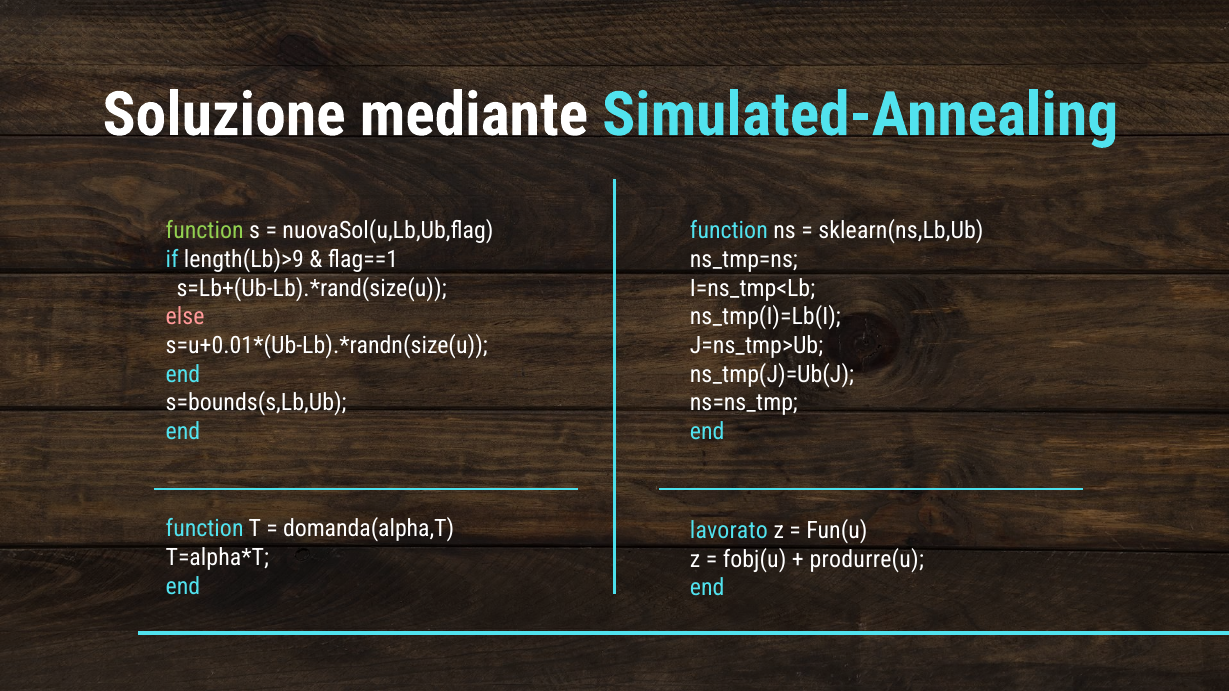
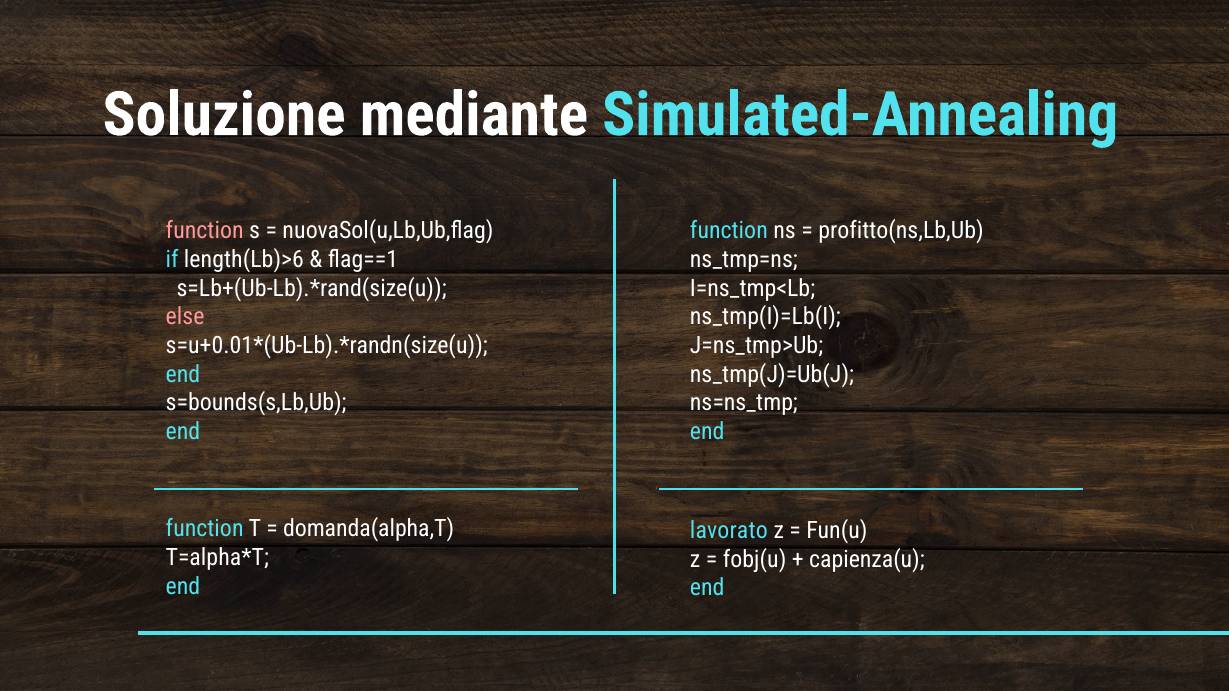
function colour: light green -> pink (205, 231)
sklearn(ns,Lb,Ub: sklearn(ns,Lb,Ub -> profitto(ns,Lb,Ub (901, 231)
length(Lb)>9: length(Lb)>9 -> length(Lb)>6 (244, 260)
produrre(u: produrre(u -> capienza(u (867, 560)
